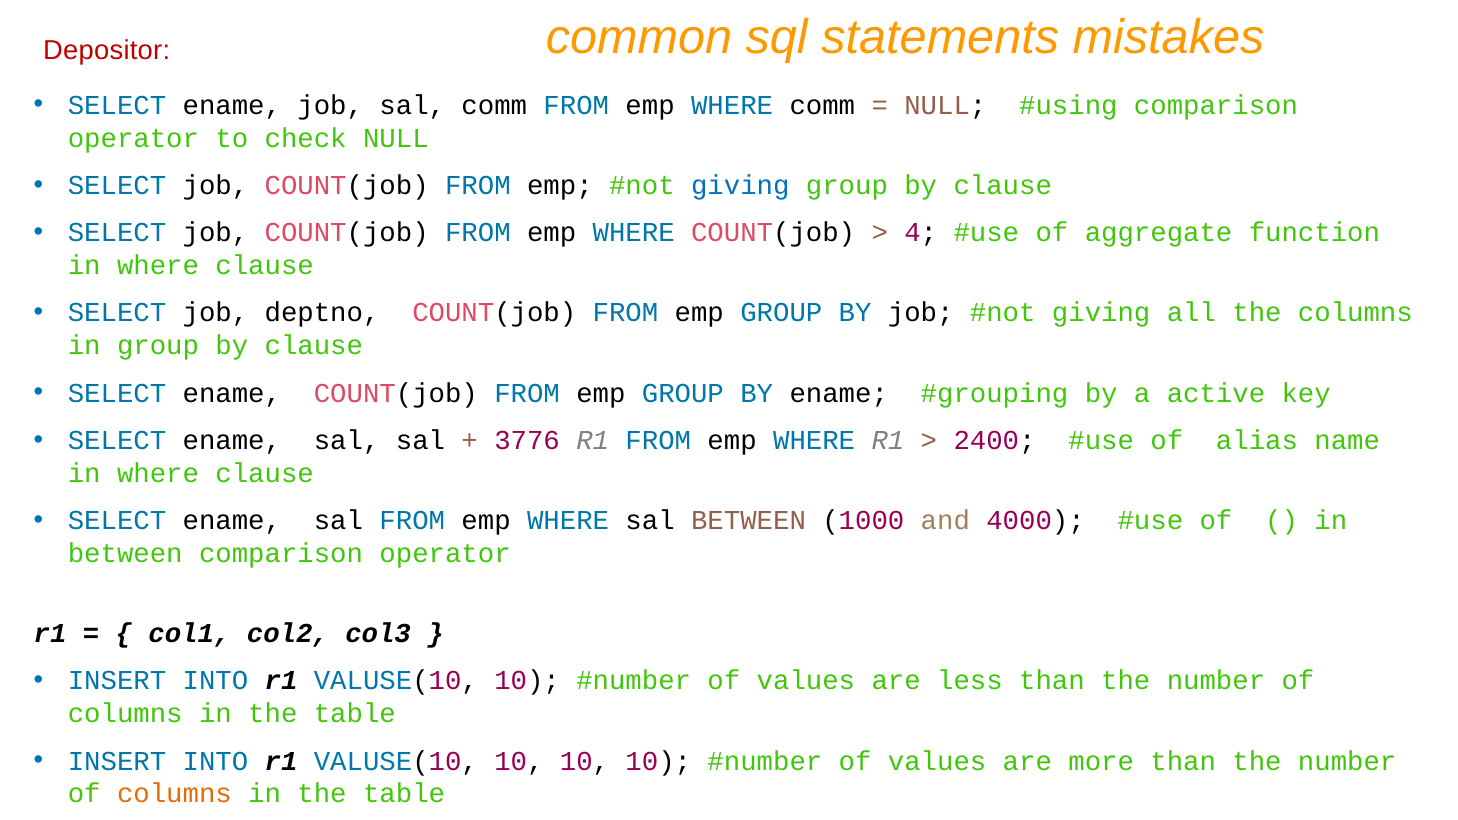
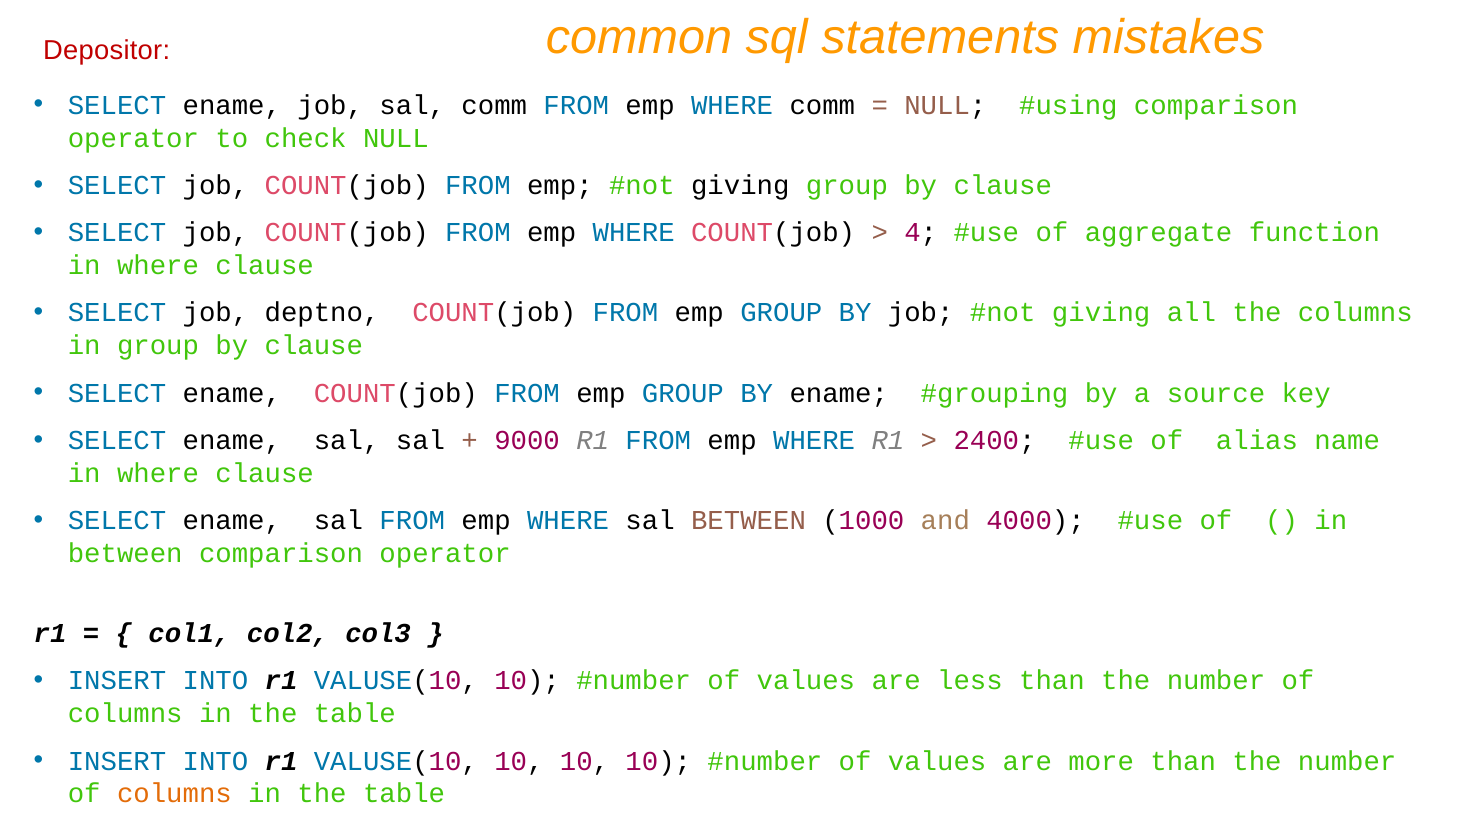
giving colour: blue -> black (740, 185)
active: active -> source (1216, 393)
3776: 3776 -> 9000 (527, 441)
